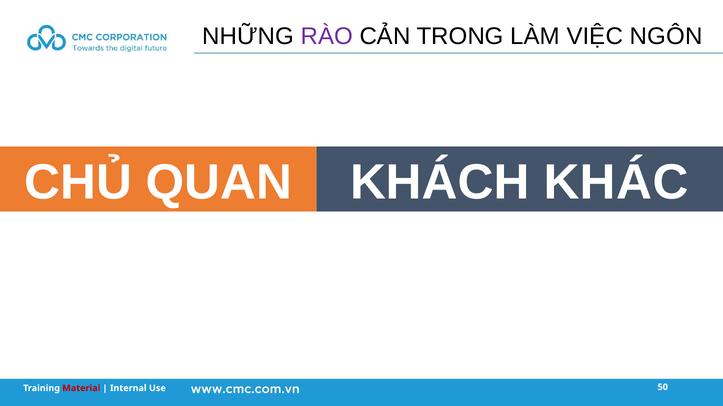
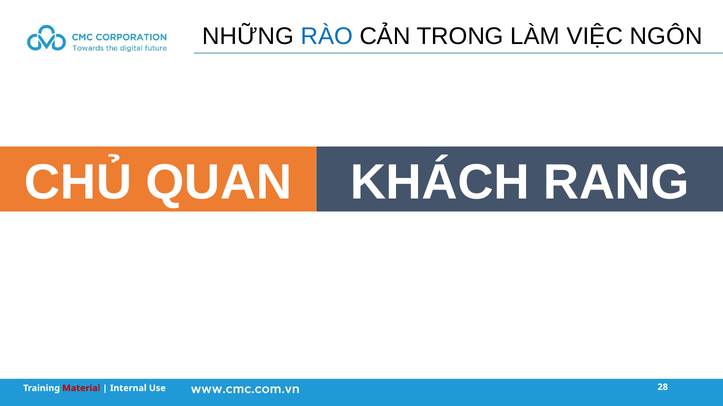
RÀO colour: purple -> blue (327, 36)
KHÁC: KHÁC -> RANG (616, 183)
50: 50 -> 28 (663, 388)
